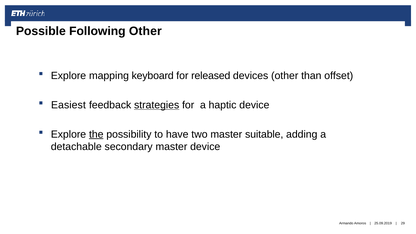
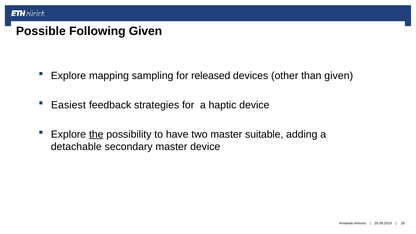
Following Other: Other -> Given (145, 31)
keyboard: keyboard -> sampling (153, 76)
than offset: offset -> given (339, 76)
strategies underline: present -> none (157, 105)
